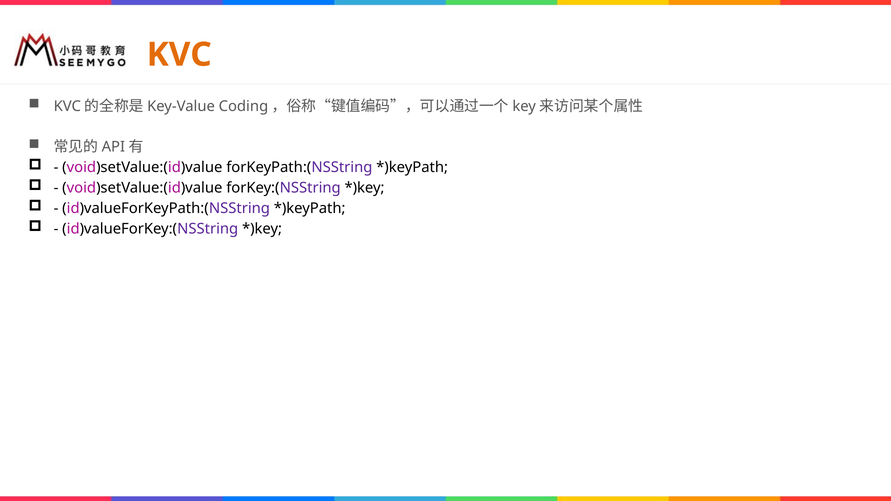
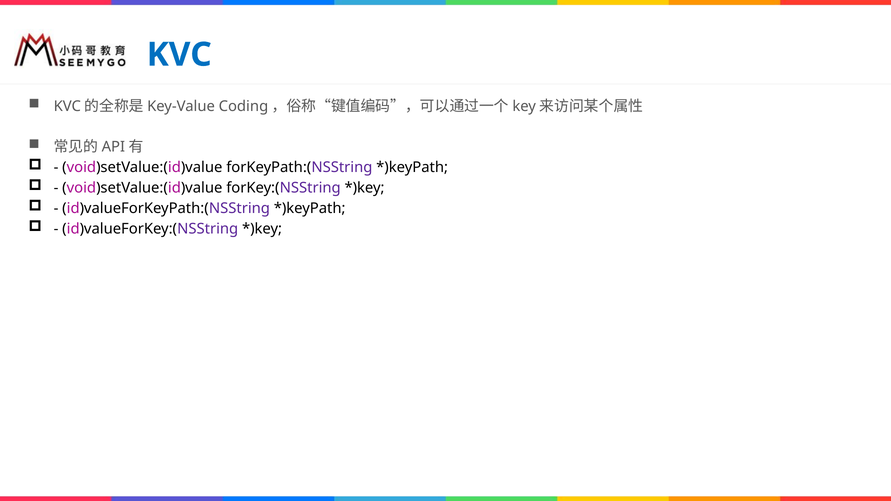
KVC colour: orange -> blue (179, 55)
